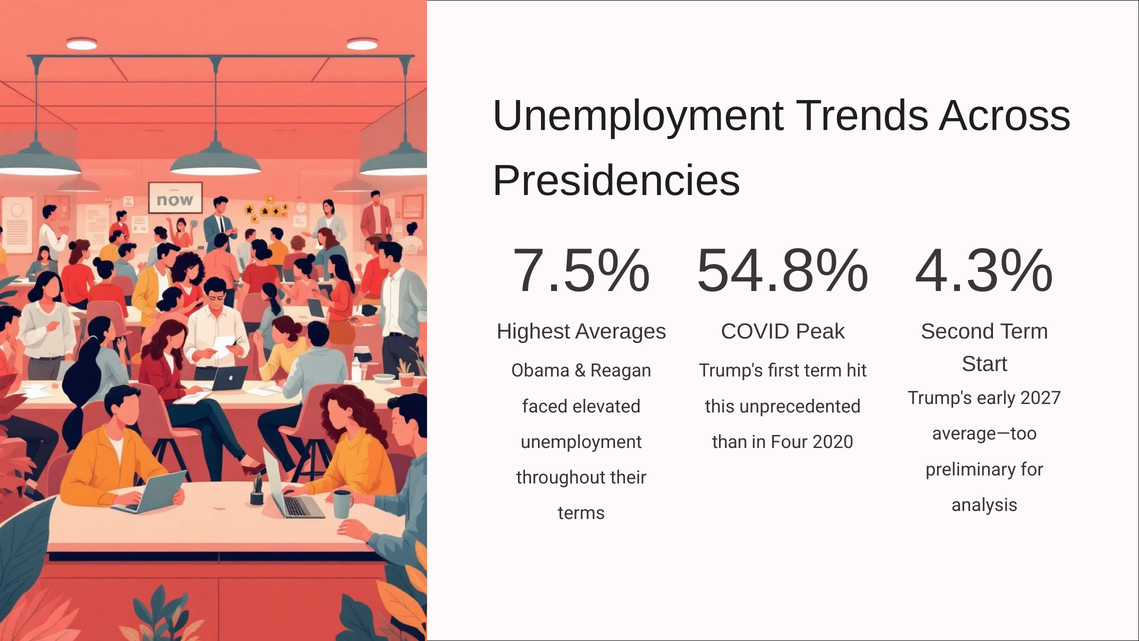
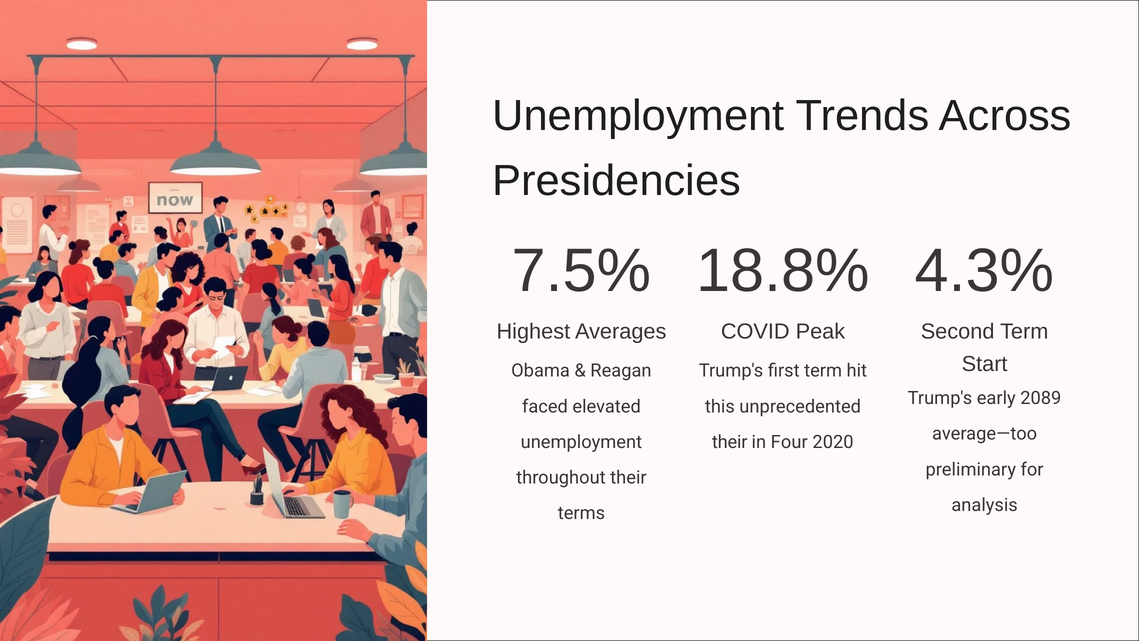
54.8%: 54.8% -> 18.8% (783, 271)
2027: 2027 -> 2089 (1041, 398)
than: than -> their (730, 442)
